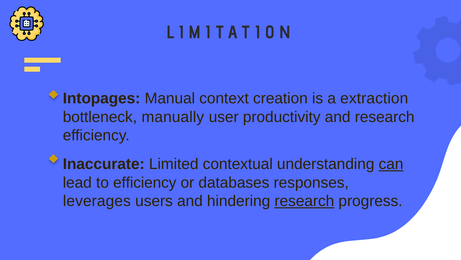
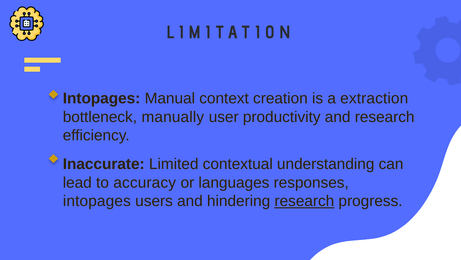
can underline: present -> none (391, 164)
to efficiency: efficiency -> accuracy (145, 182)
databases: databases -> languages (234, 182)
leverages: leverages -> intopages (97, 201)
